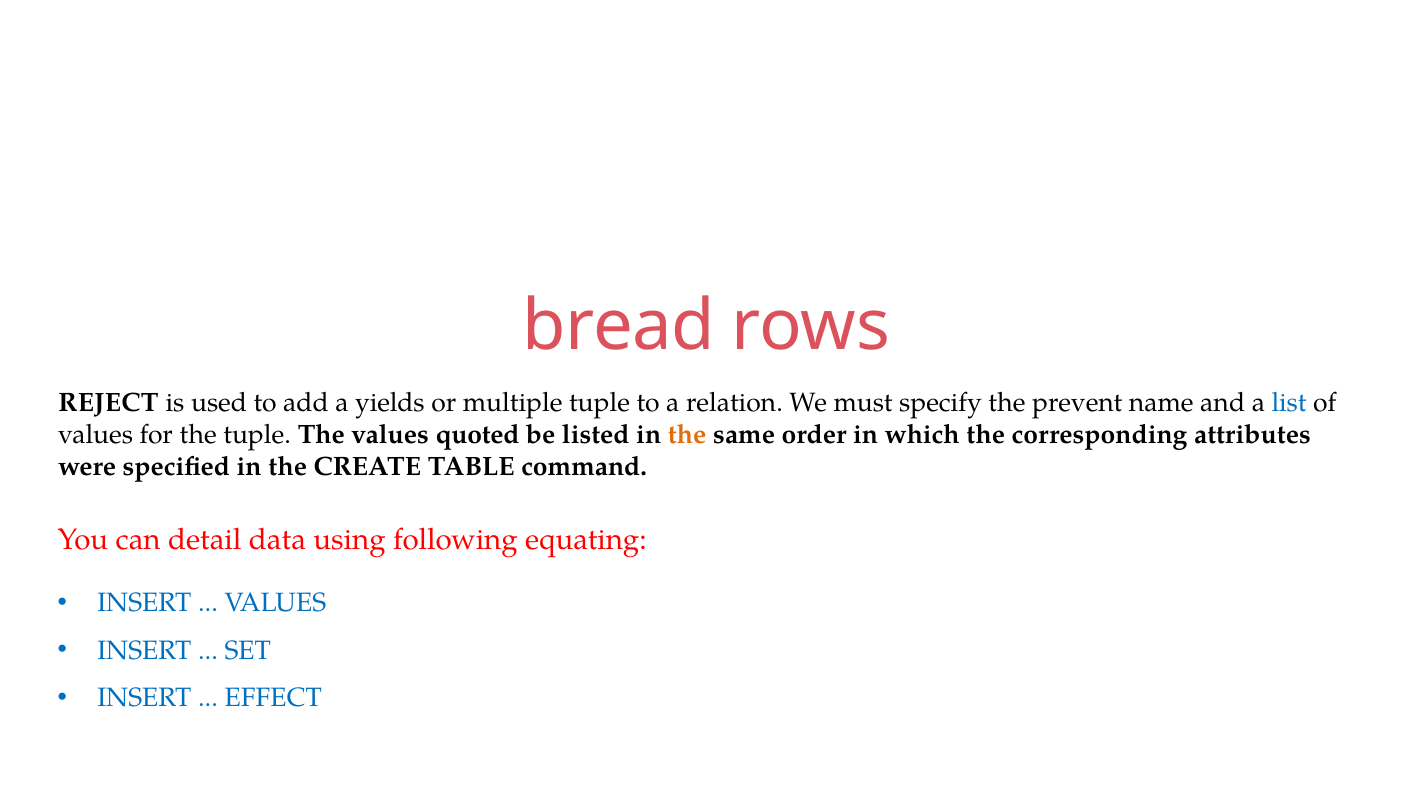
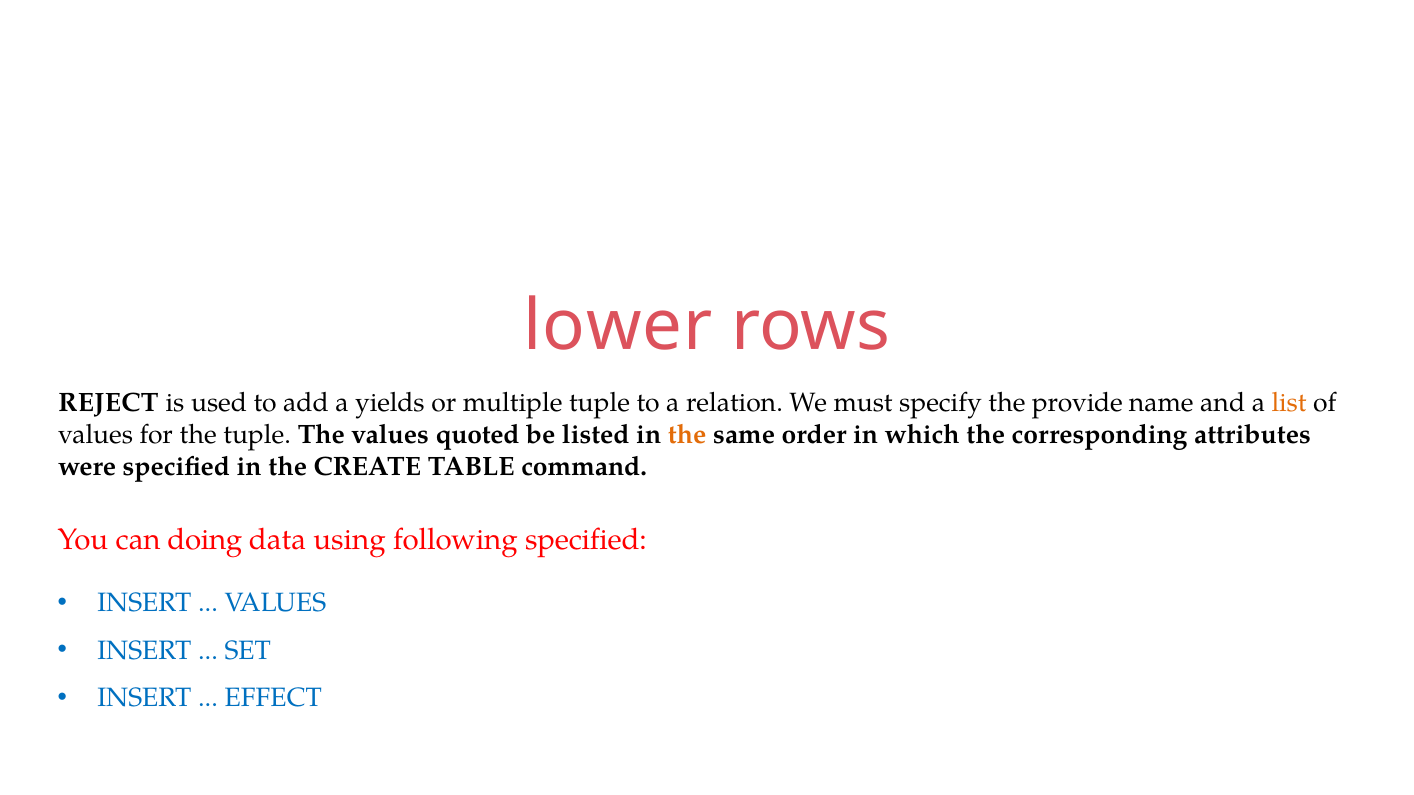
bread: bread -> lower (618, 327)
prevent: prevent -> provide (1077, 403)
list colour: blue -> orange (1289, 403)
detail: detail -> doing (205, 540)
following equating: equating -> specified (586, 540)
